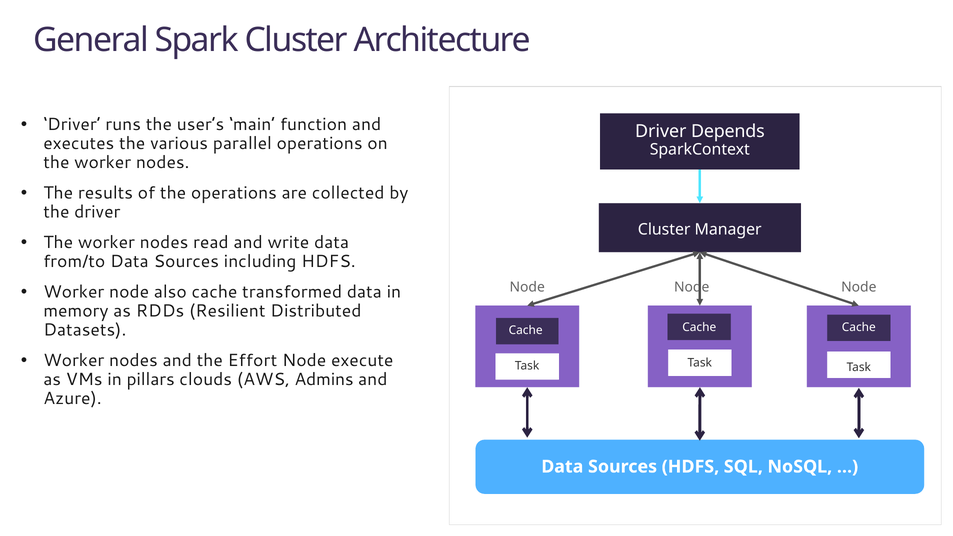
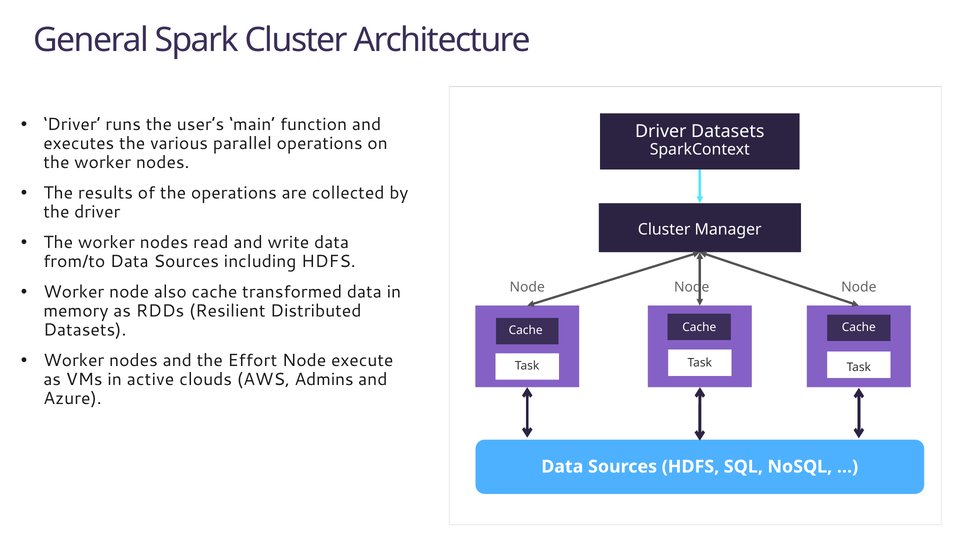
Driver Depends: Depends -> Datasets (728, 131)
pillars: pillars -> active (150, 380)
